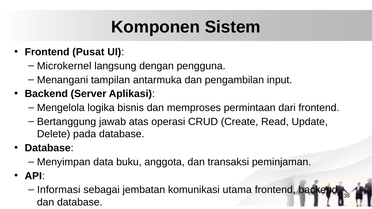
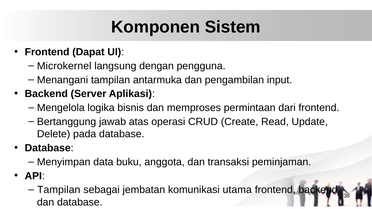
Pusat: Pusat -> Dapat (88, 52)
Informasi: Informasi -> Tampilan (59, 190)
